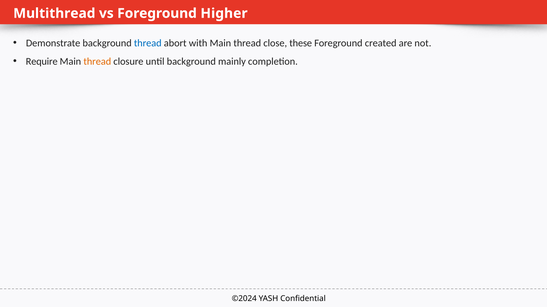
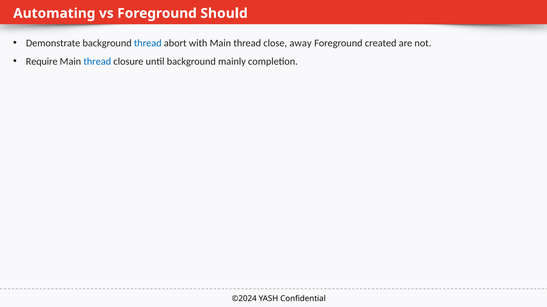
Multithread: Multithread -> Automating (54, 13)
Higher: Higher -> Should (224, 13)
these: these -> away (301, 43)
thread colour: orange -> blue (97, 62)
